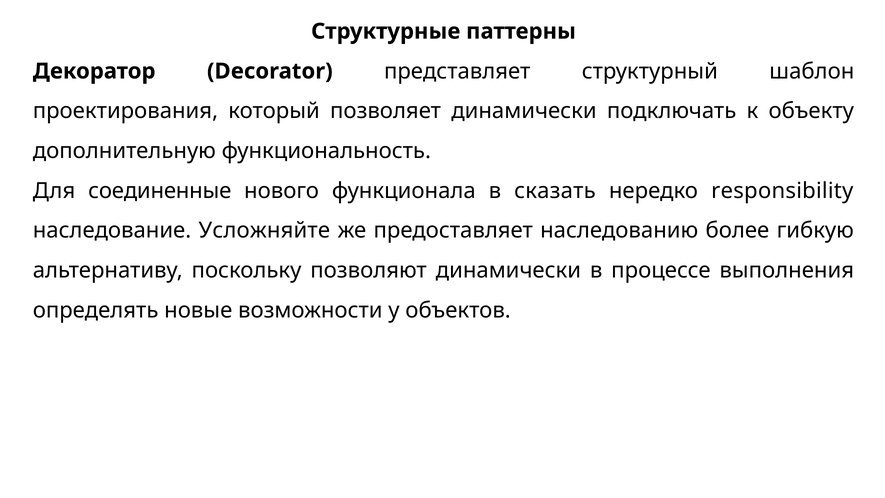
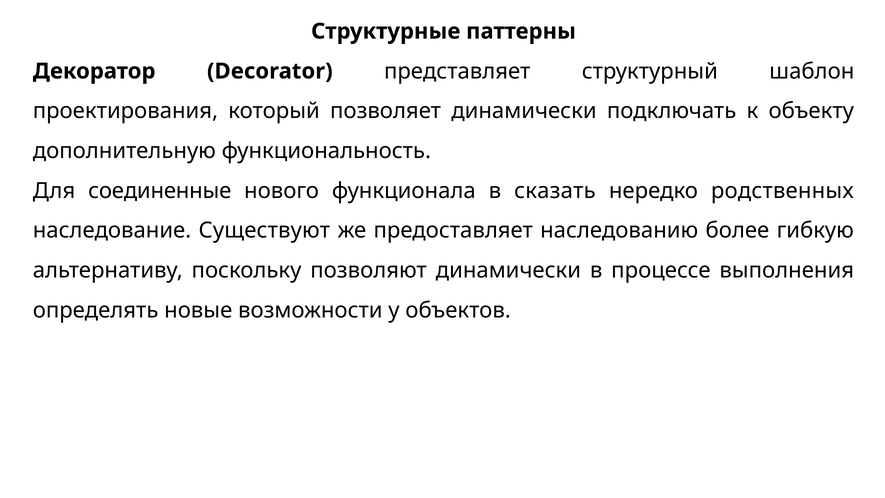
responsibility: responsibility -> родственных (782, 191)
Усложняйте: Усложняйте -> Существуют (264, 230)
